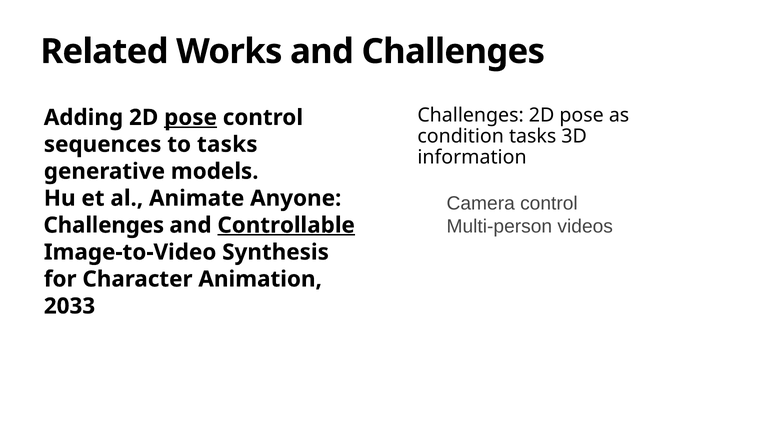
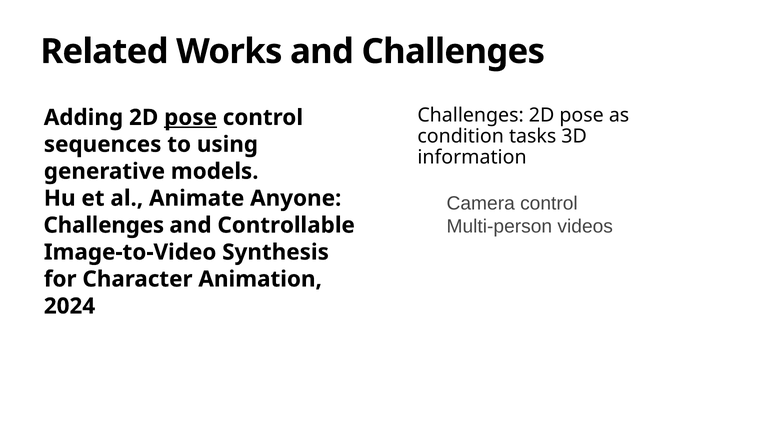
to tasks: tasks -> using (227, 144)
Controllable underline: present -> none (286, 225)
2033: 2033 -> 2024 (69, 306)
